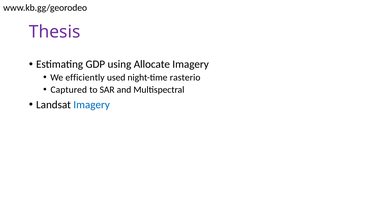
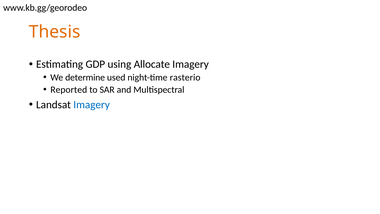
Thesis colour: purple -> orange (55, 32)
efficiently: efficiently -> determine (85, 77)
Captured: Captured -> Reported (69, 90)
